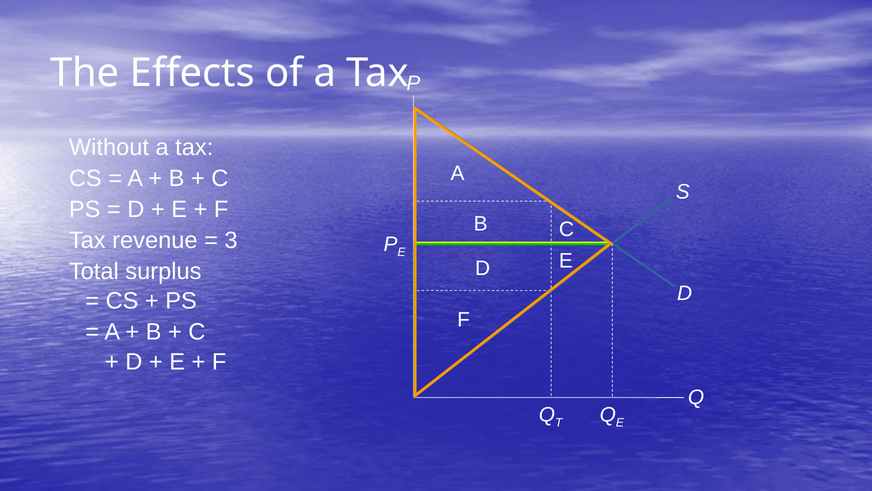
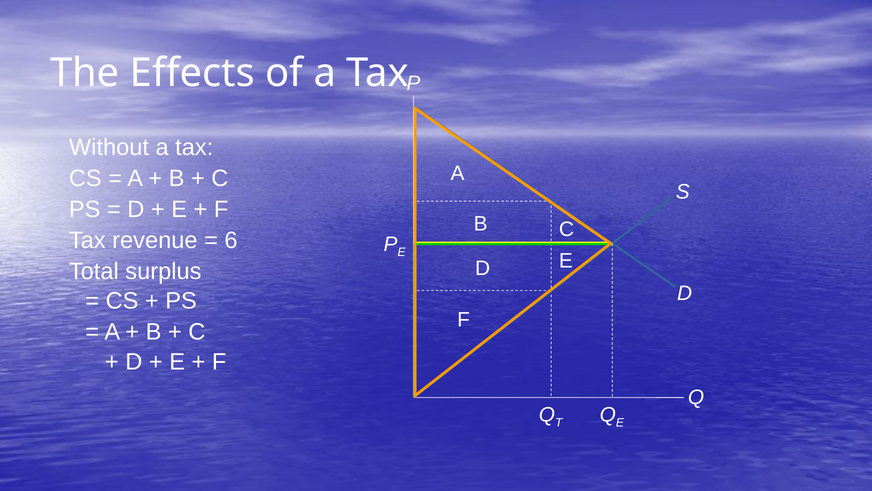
3: 3 -> 6 (231, 240)
